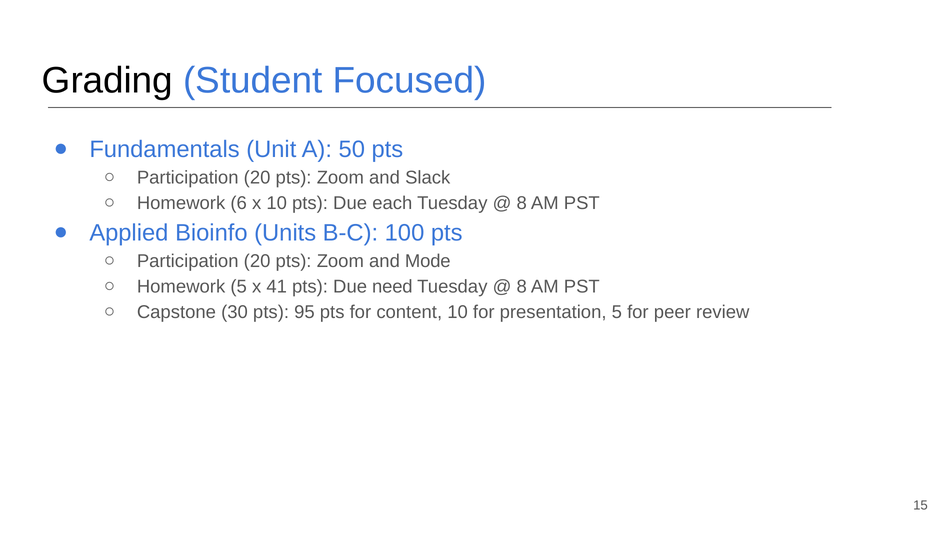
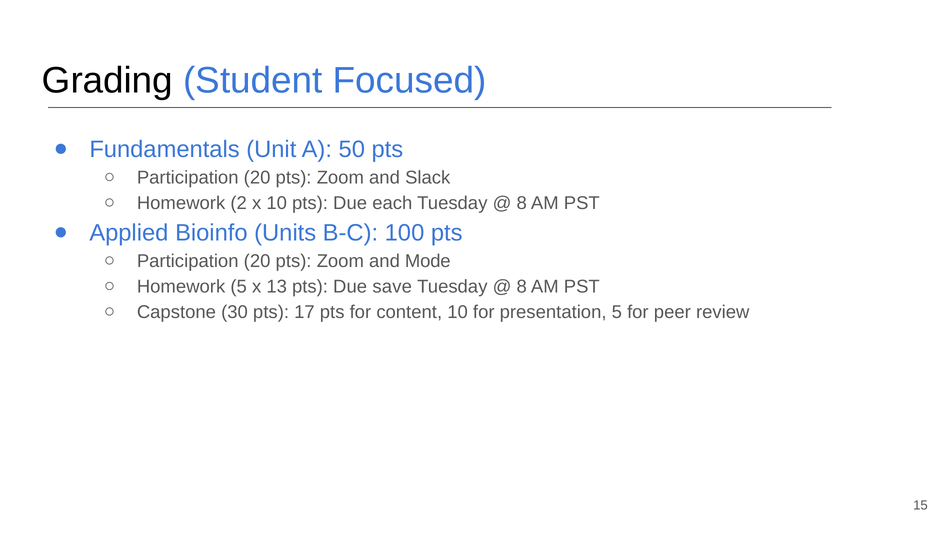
6: 6 -> 2 (239, 203)
41: 41 -> 13 (277, 287)
need: need -> save (392, 287)
95: 95 -> 17 (304, 312)
